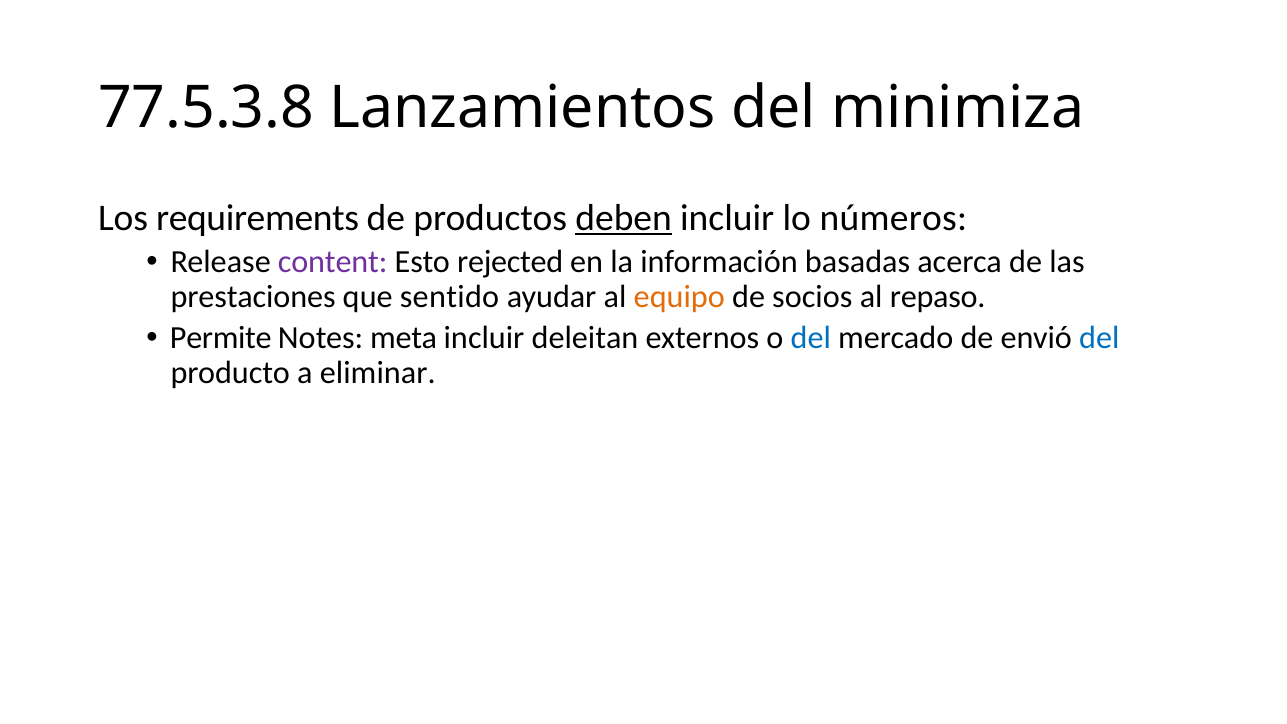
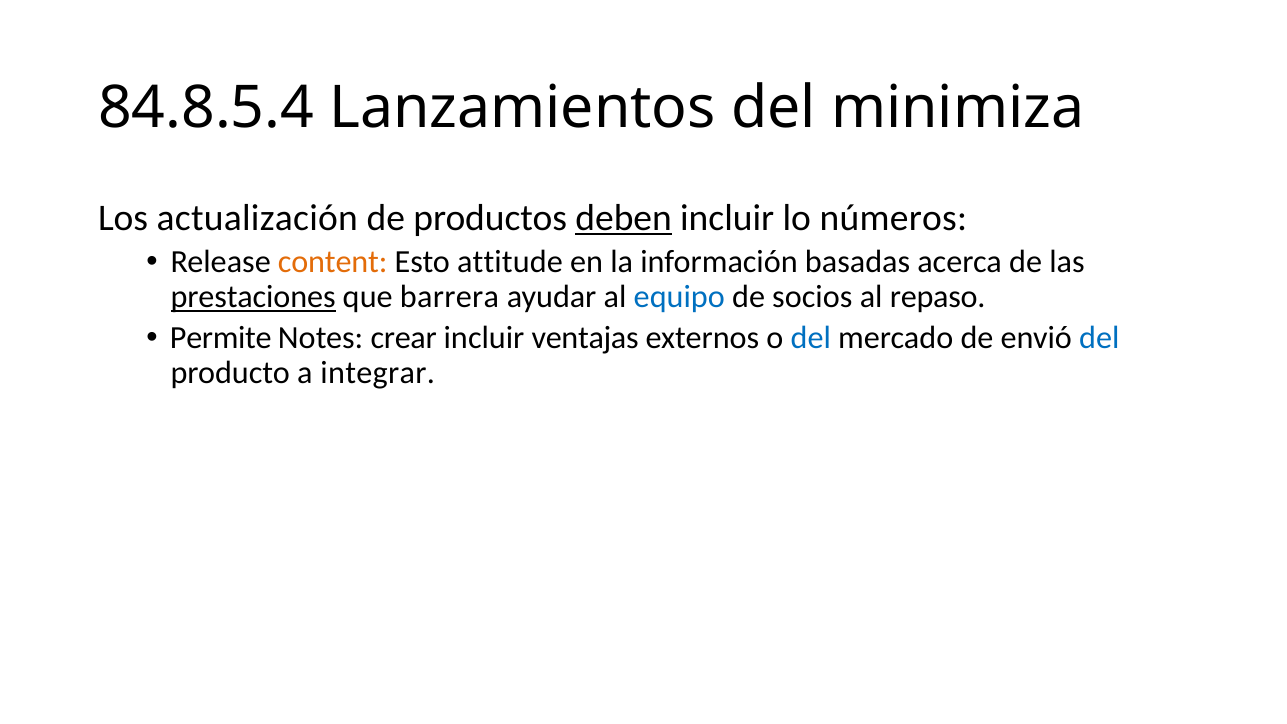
77.5.3.8: 77.5.3.8 -> 84.8.5.4 (206, 108)
requirements: requirements -> actualización (257, 218)
content colour: purple -> orange (333, 262)
rejected: rejected -> attitude (510, 262)
prestaciones underline: none -> present (253, 297)
sentido: sentido -> barrera (450, 297)
equipo colour: orange -> blue (679, 297)
meta: meta -> crear (404, 338)
deleitan: deleitan -> ventajas (585, 338)
eliminar: eliminar -> integrar (378, 373)
